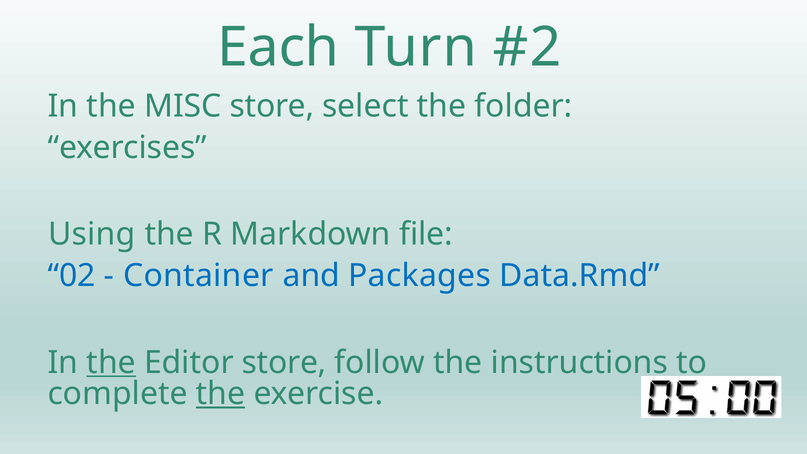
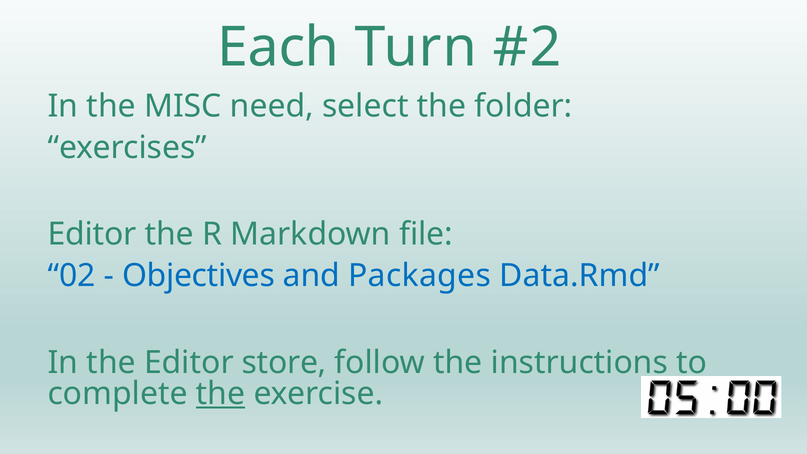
MISC store: store -> need (272, 106)
Using: Using -> Editor (92, 234)
Container: Container -> Objectives (199, 276)
the underline: present -> none (111, 362)
